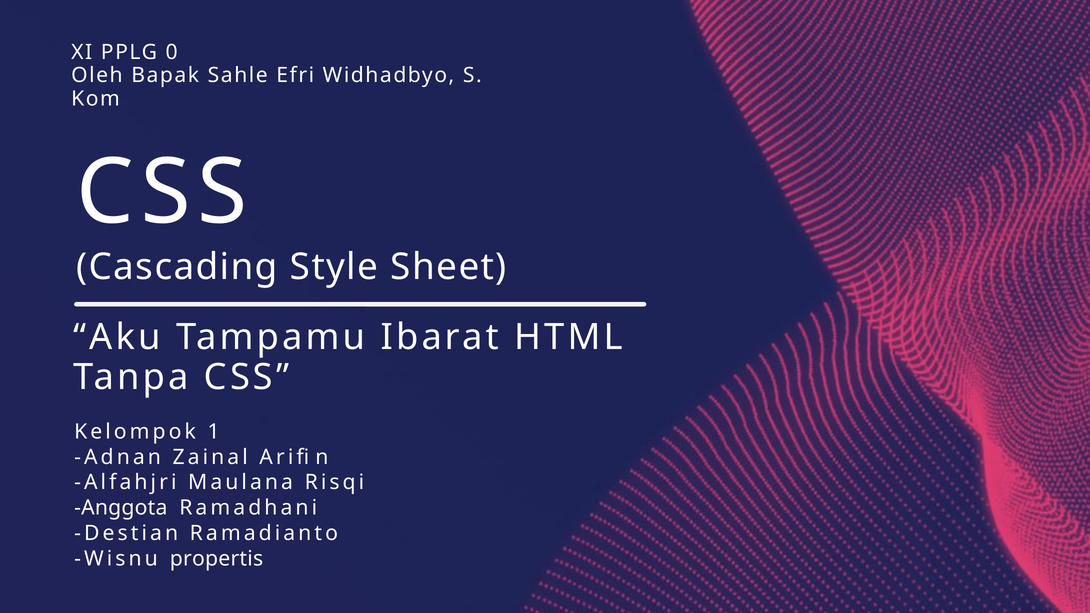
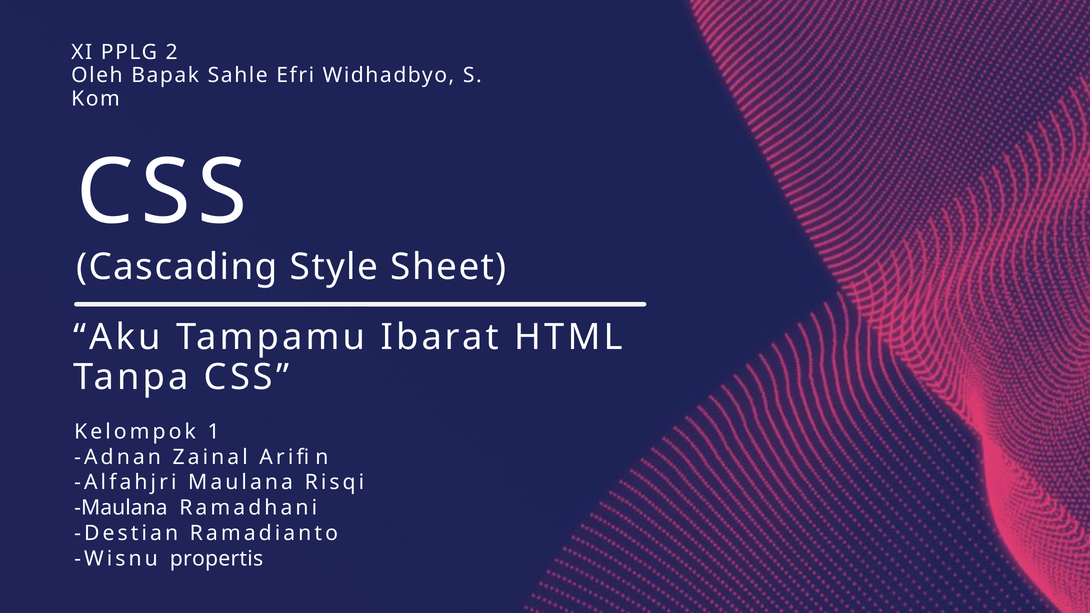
0: 0 -> 2 (172, 52)
Anggota: Anggota -> Maulana (121, 508)
